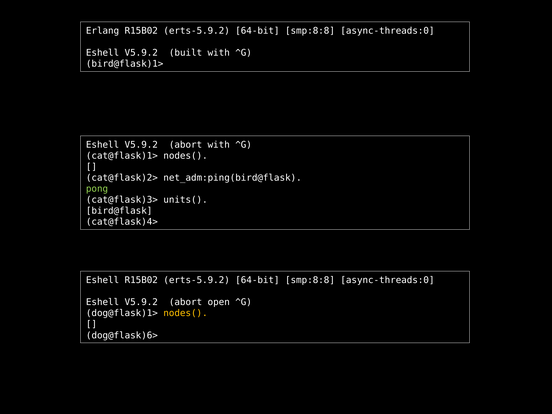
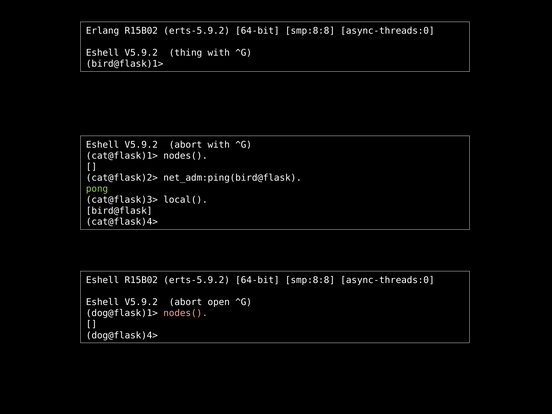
built: built -> thing (186, 53)
units(: units( -> local( (185, 200)
nodes( colour: yellow -> pink (185, 313)
dog@flask)6>: dog@flask)6> -> dog@flask)4> (122, 335)
